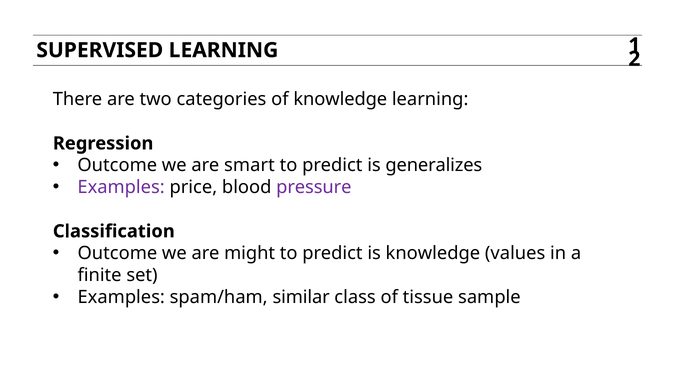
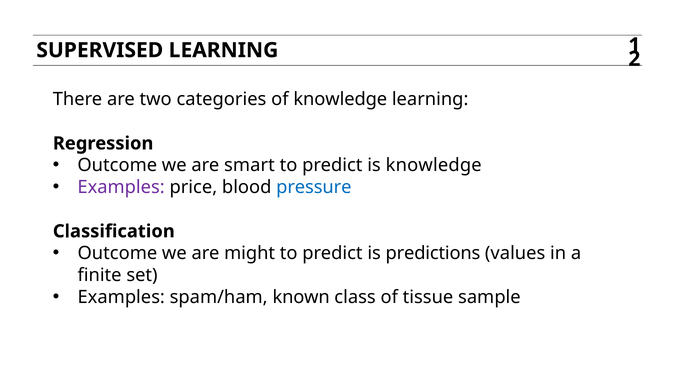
is generalizes: generalizes -> knowledge (434, 165)
pressure colour: purple -> blue (314, 187)
is knowledge: knowledge -> predictions (433, 253)
similar: similar -> known (301, 297)
